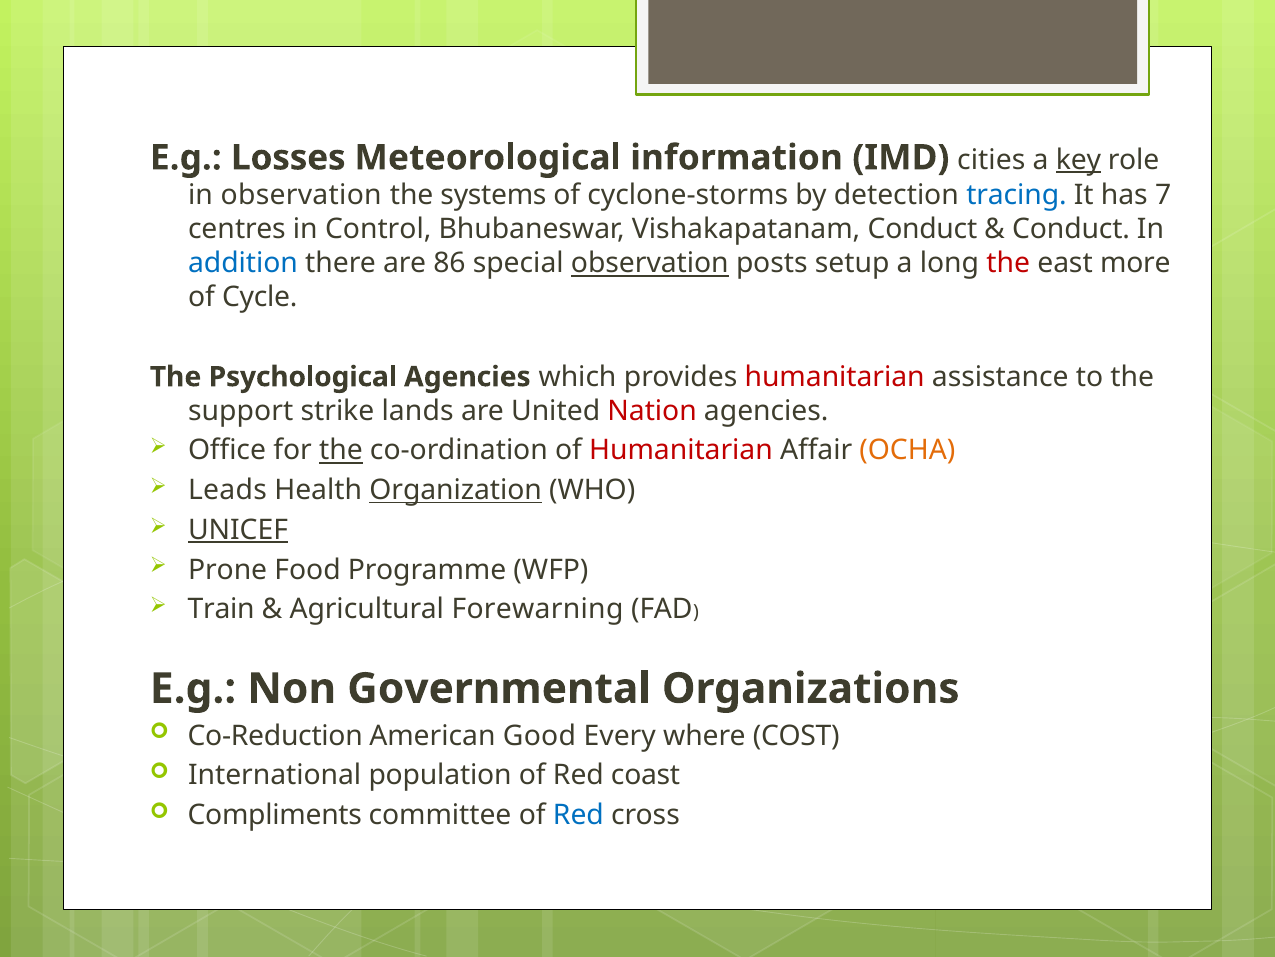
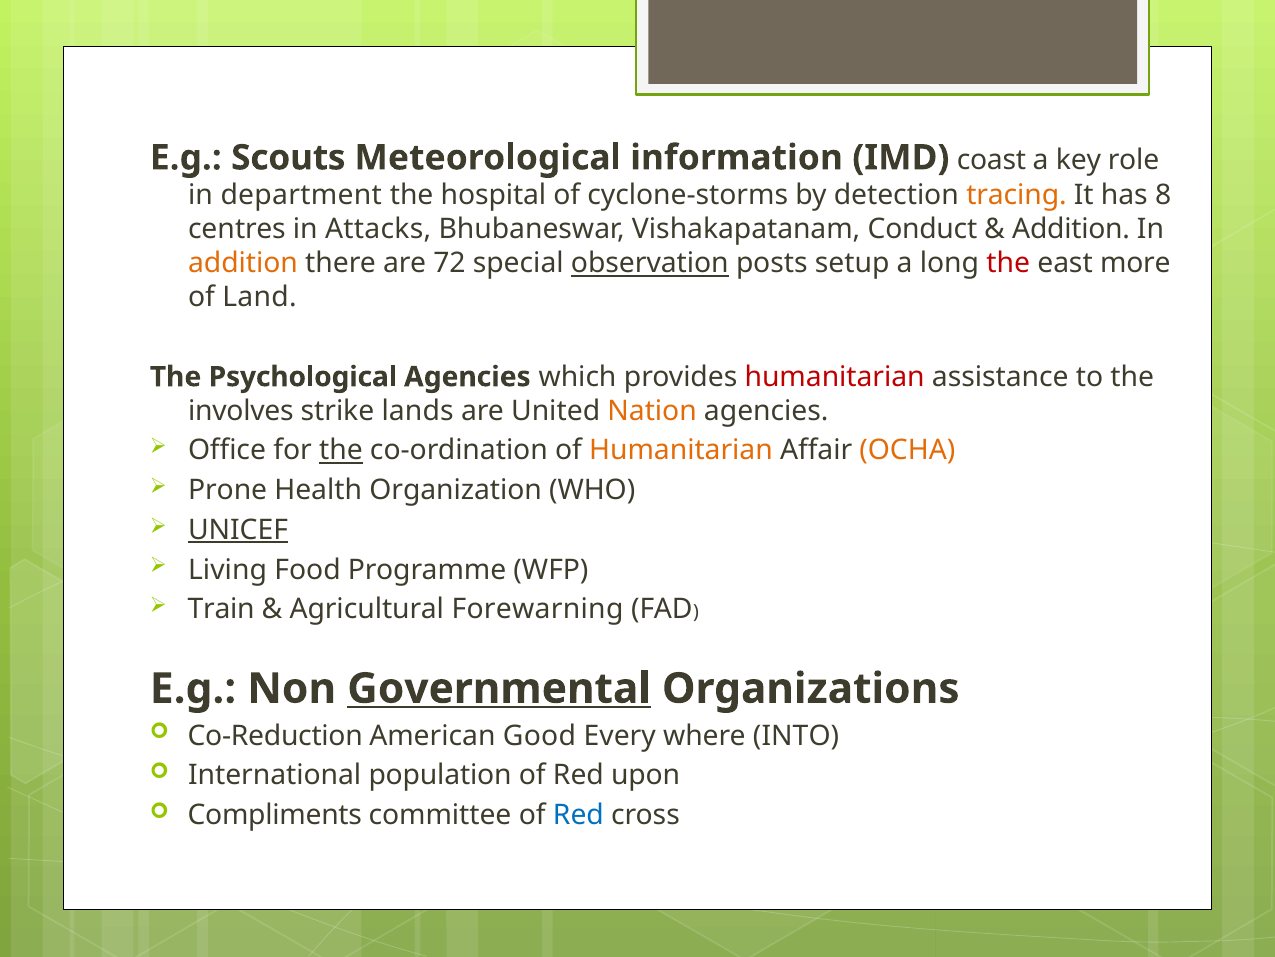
Losses: Losses -> Scouts (288, 158)
cities: cities -> coast (991, 160)
key underline: present -> none (1078, 160)
in observation: observation -> department (301, 195)
systems: systems -> hospital (493, 195)
tracing colour: blue -> orange (1016, 195)
7: 7 -> 8 (1163, 195)
Control: Control -> Attacks (378, 229)
Conduct: Conduct -> Addition (1071, 229)
addition colour: blue -> orange (243, 263)
86: 86 -> 72 (449, 263)
Cycle: Cycle -> Land (259, 297)
support: support -> involves (241, 411)
Nation colour: red -> orange (652, 411)
Humanitarian colour: red -> orange (681, 450)
Leads: Leads -> Prone (228, 490)
Organization underline: present -> none (456, 490)
Prone: Prone -> Living (228, 569)
Governmental underline: none -> present (499, 688)
COST: COST -> INTO (796, 735)
coast: coast -> upon (646, 775)
